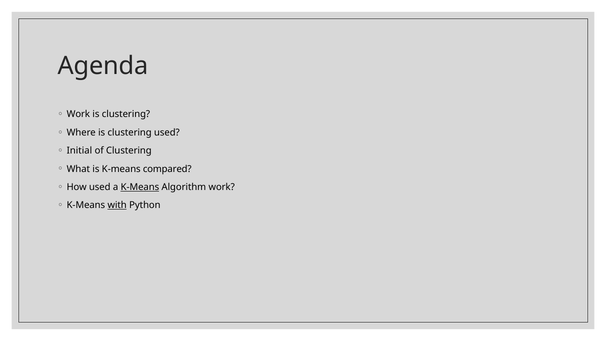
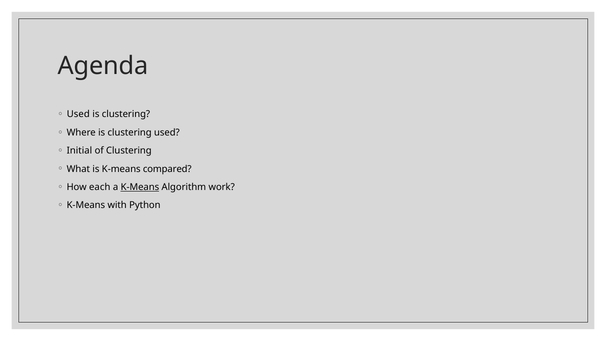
Work: Work -> Used (78, 114)
How used: used -> each (100, 187)
with underline: present -> none (117, 205)
